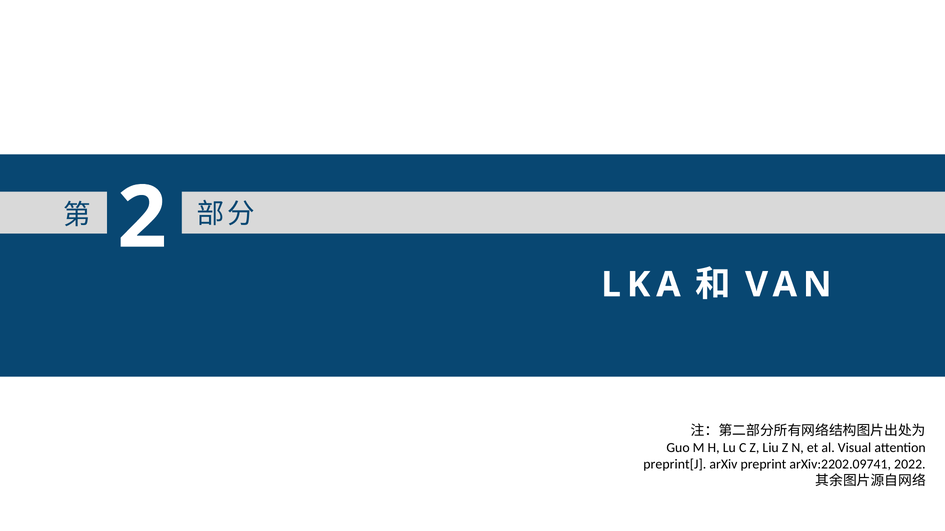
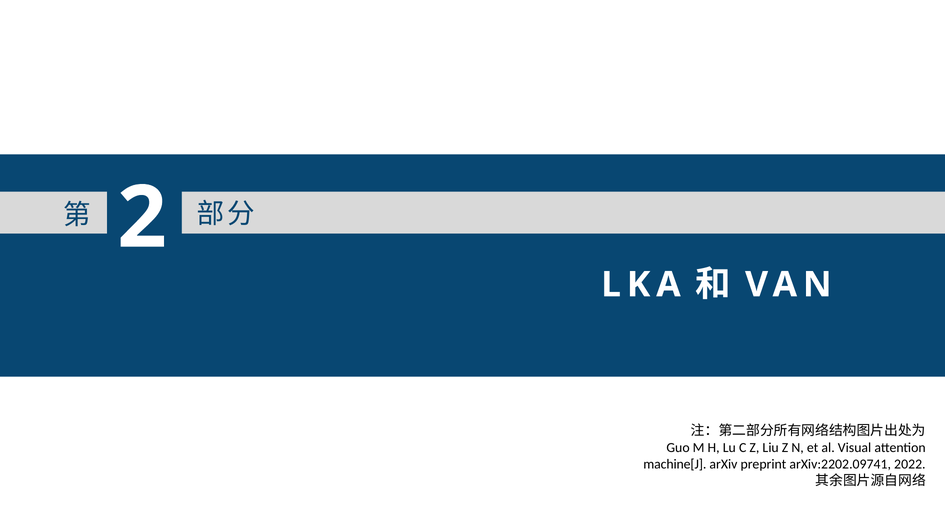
preprint[J: preprint[J -> machine[J (675, 464)
